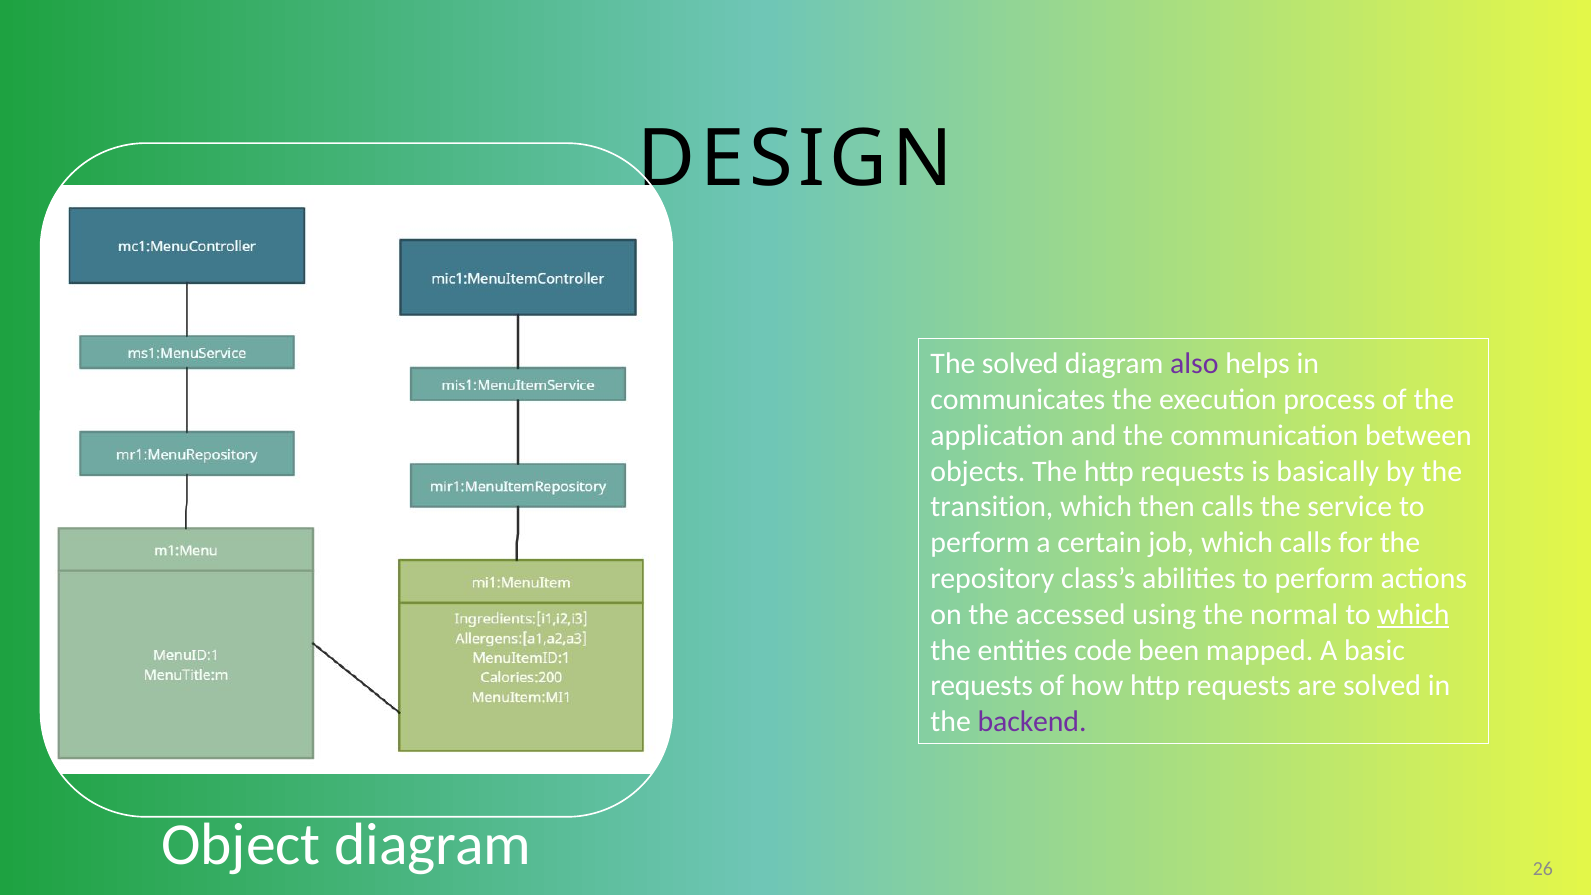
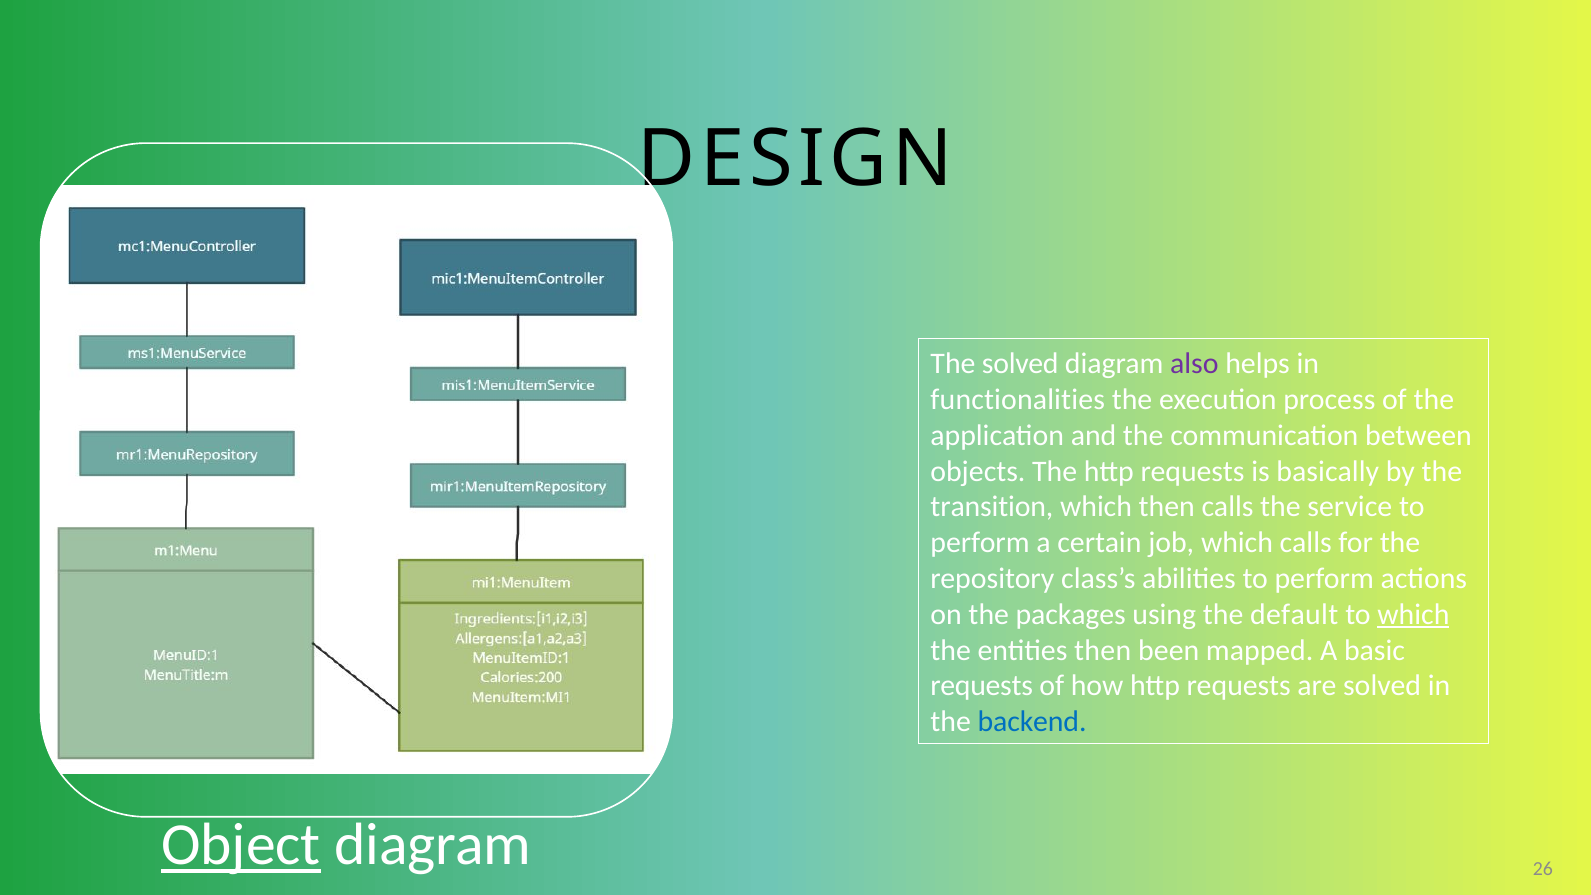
communicates: communicates -> functionalities (1018, 400)
accessed: accessed -> packages (1071, 614)
normal: normal -> default (1294, 614)
entities code: code -> then (1103, 650)
backend colour: purple -> blue (1032, 722)
Object underline: none -> present (241, 845)
